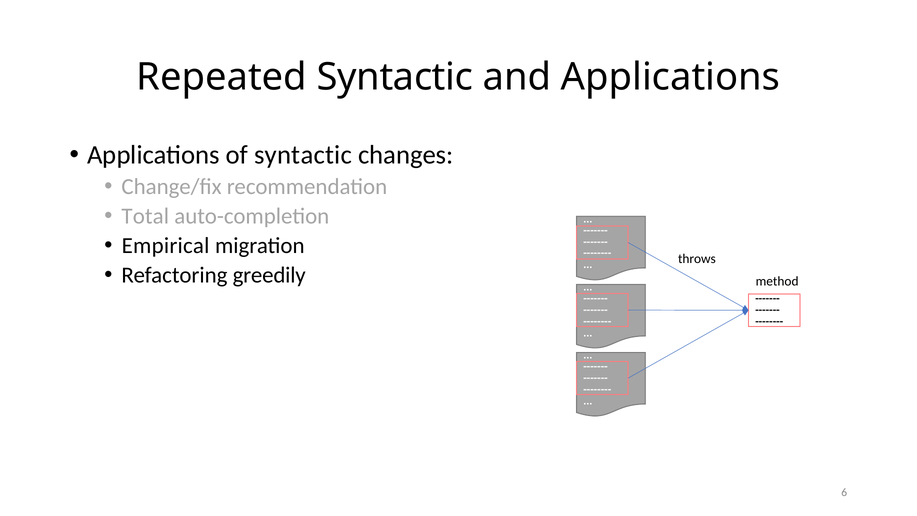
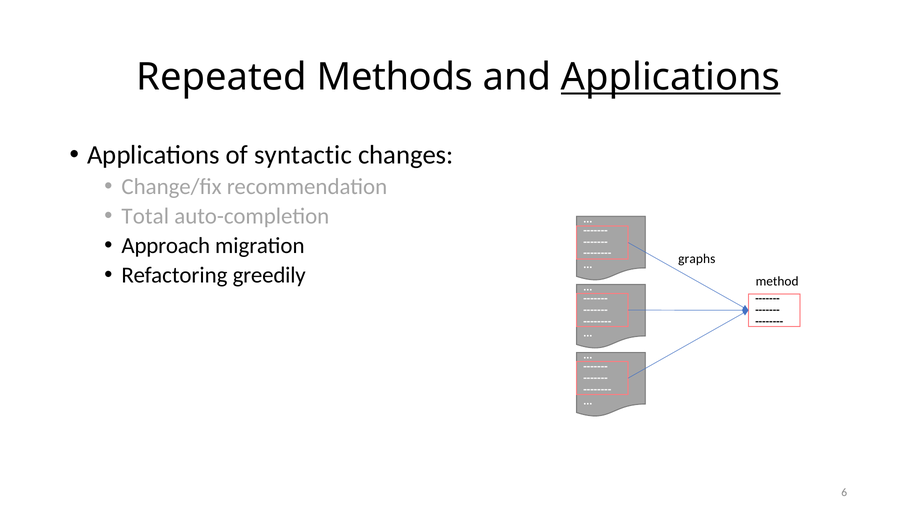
Repeated Syntactic: Syntactic -> Methods (395, 77)
Applications underline: none -> present (671, 77)
Empirical: Empirical -> Approach (166, 246)
throws: throws -> graphs (697, 259)
